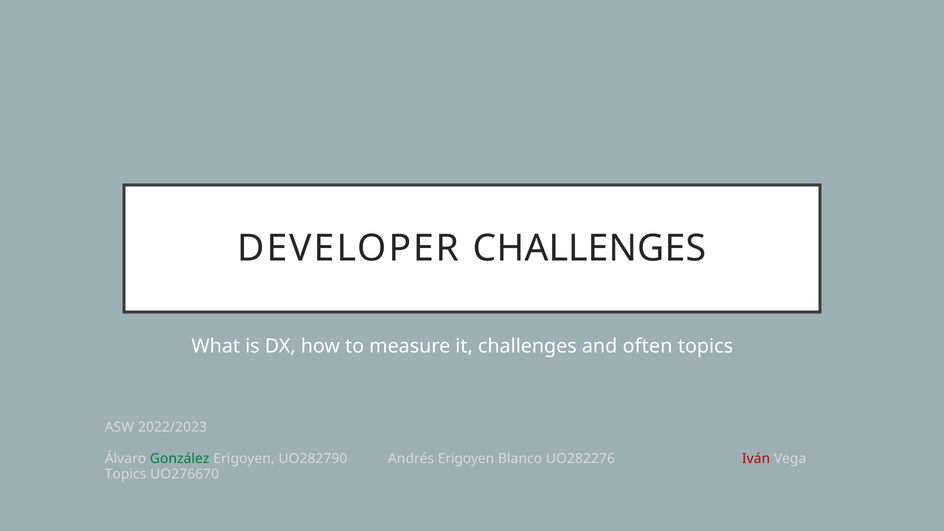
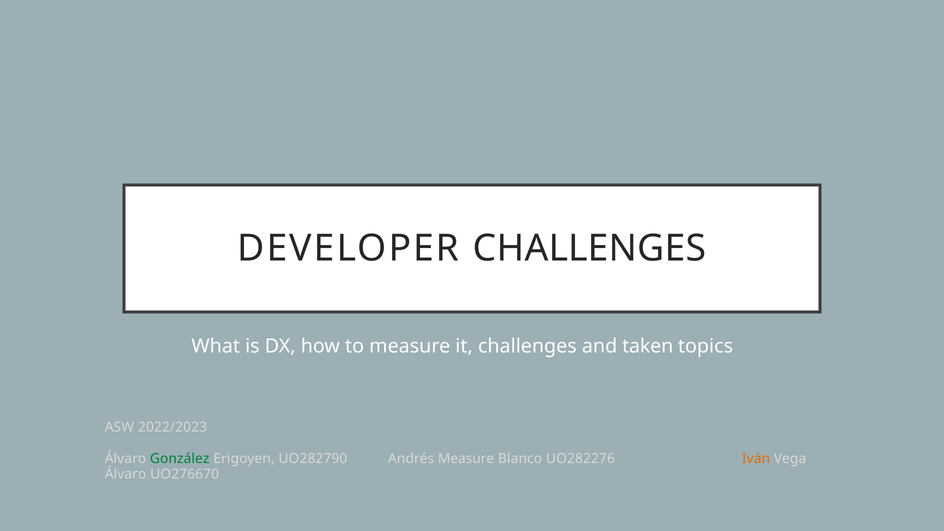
often: often -> taken (648, 346)
Andrés Erigoyen: Erigoyen -> Measure (466, 459)
Iván colour: red -> orange (756, 459)
Topics: Topics -> Álvaro (126, 474)
